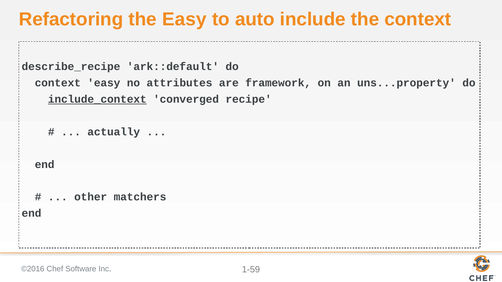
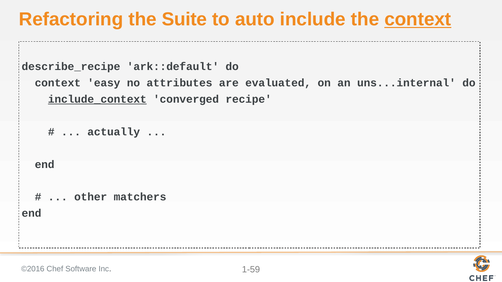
the Easy: Easy -> Suite (184, 19)
context underline: none -> present (418, 19)
framework: framework -> evaluated (278, 83)
uns...property: uns...property -> uns...internal (406, 83)
